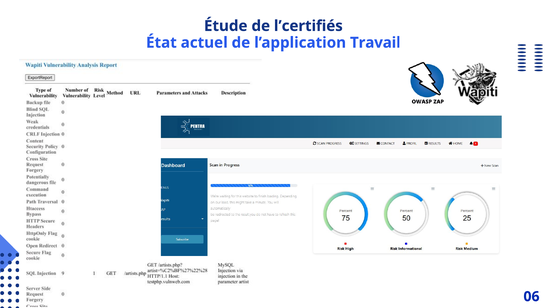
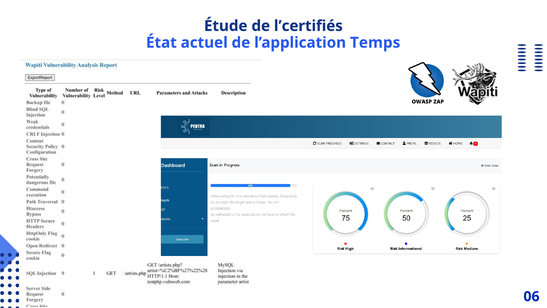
Travail: Travail -> Temps (375, 43)
